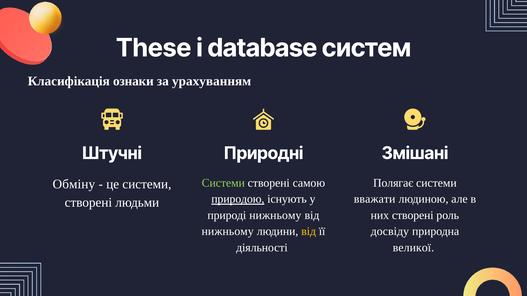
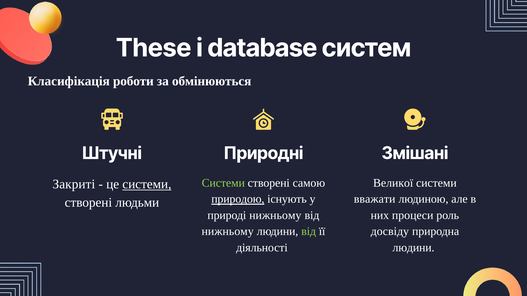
ознаки: ознаки -> роботи (133, 81)
урахуванням: урахуванням -> обмінюються (212, 81)
Полягає: Полягає -> Великої (393, 183)
Обміну: Обміну -> Закриті (74, 185)
системи underline: none -> present (147, 185)
них створені: створені -> процеси (413, 216)
від colour: yellow -> light green (309, 232)
великої: великої -> людини (414, 248)
